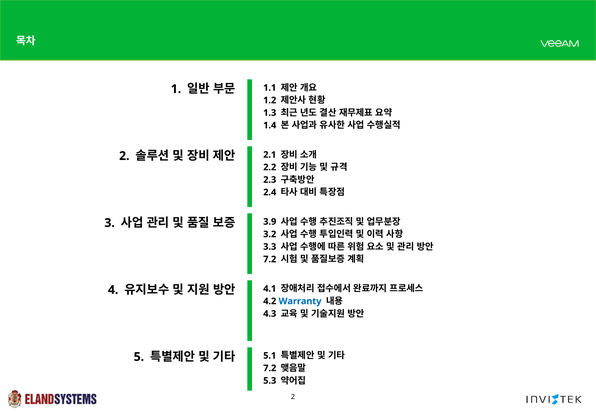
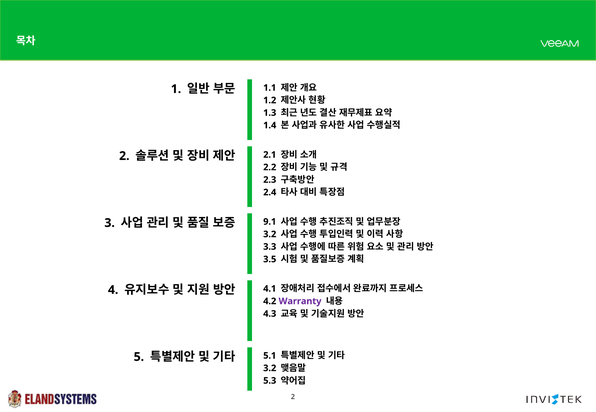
3.9: 3.9 -> 9.1 (270, 222)
7.2: 7.2 -> 3.5 (270, 260)
Warranty colour: blue -> purple (300, 302)
7.2: 7.2 -> 3.2 (270, 369)
